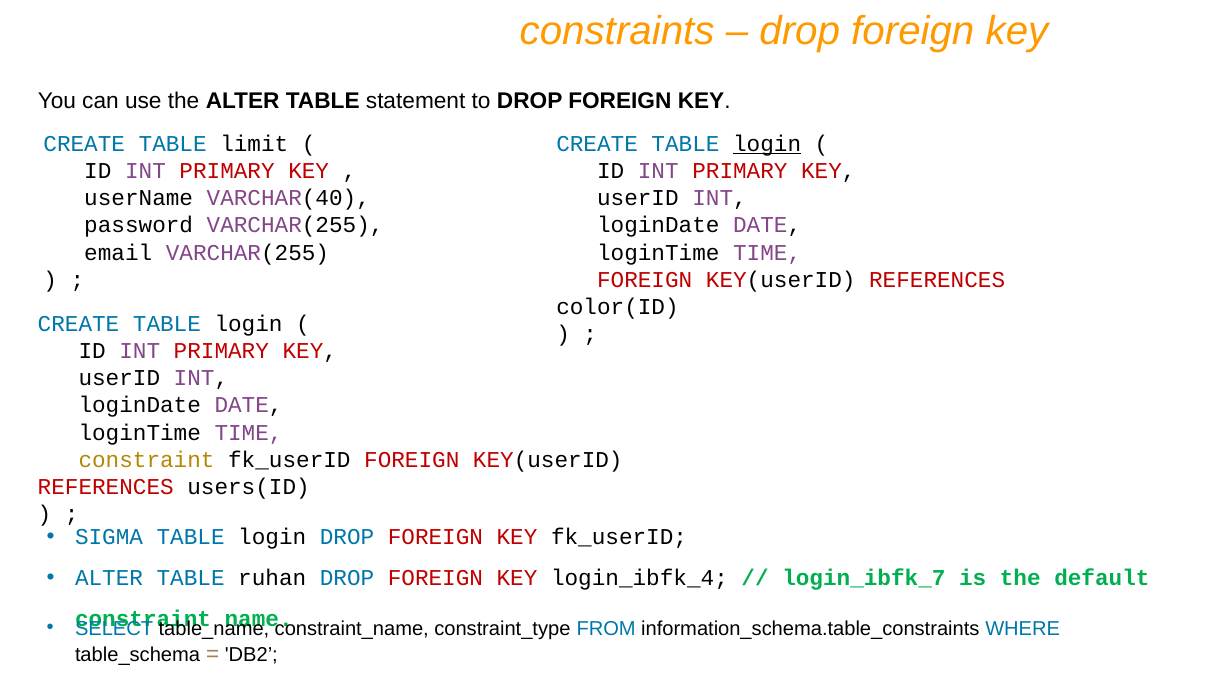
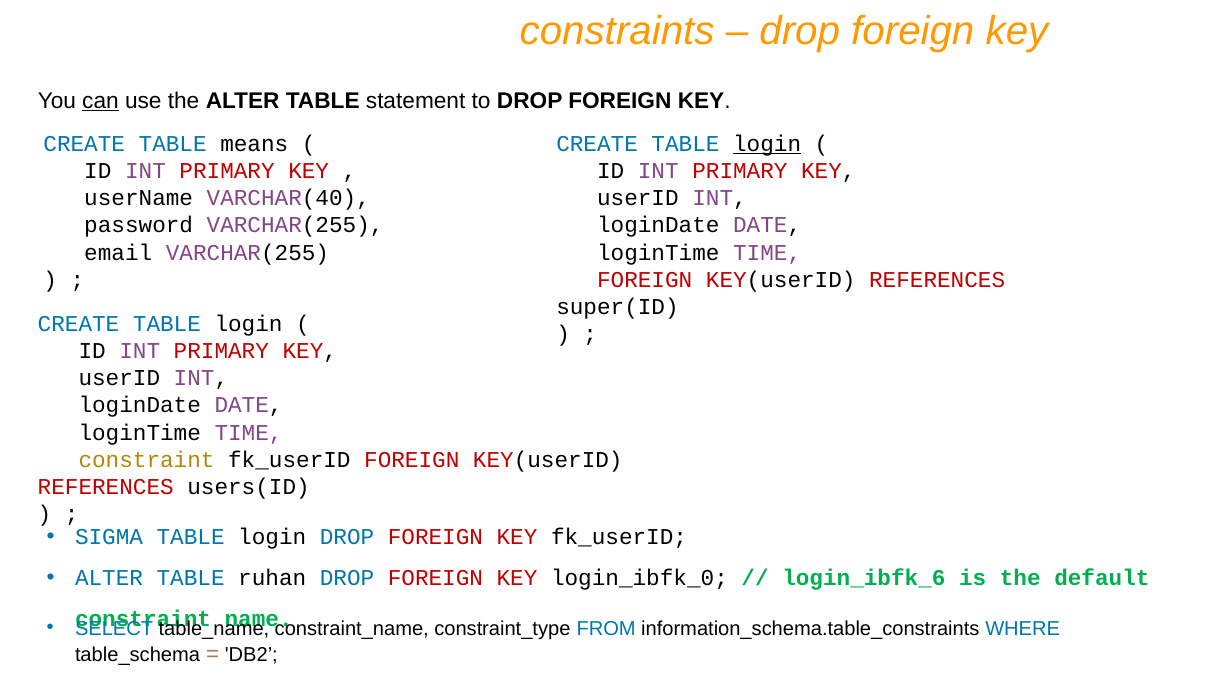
can underline: none -> present (100, 101)
limit: limit -> means (254, 144)
color(ID: color(ID -> super(ID (617, 307)
login_ibfk_4: login_ibfk_4 -> login_ibfk_0 (639, 578)
login_ibfk_7: login_ibfk_7 -> login_ibfk_6 (864, 578)
